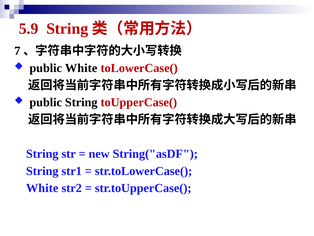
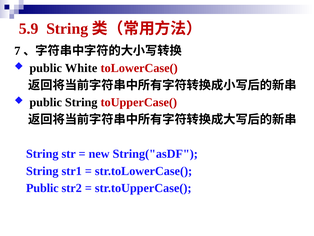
White: White -> Public (42, 188)
